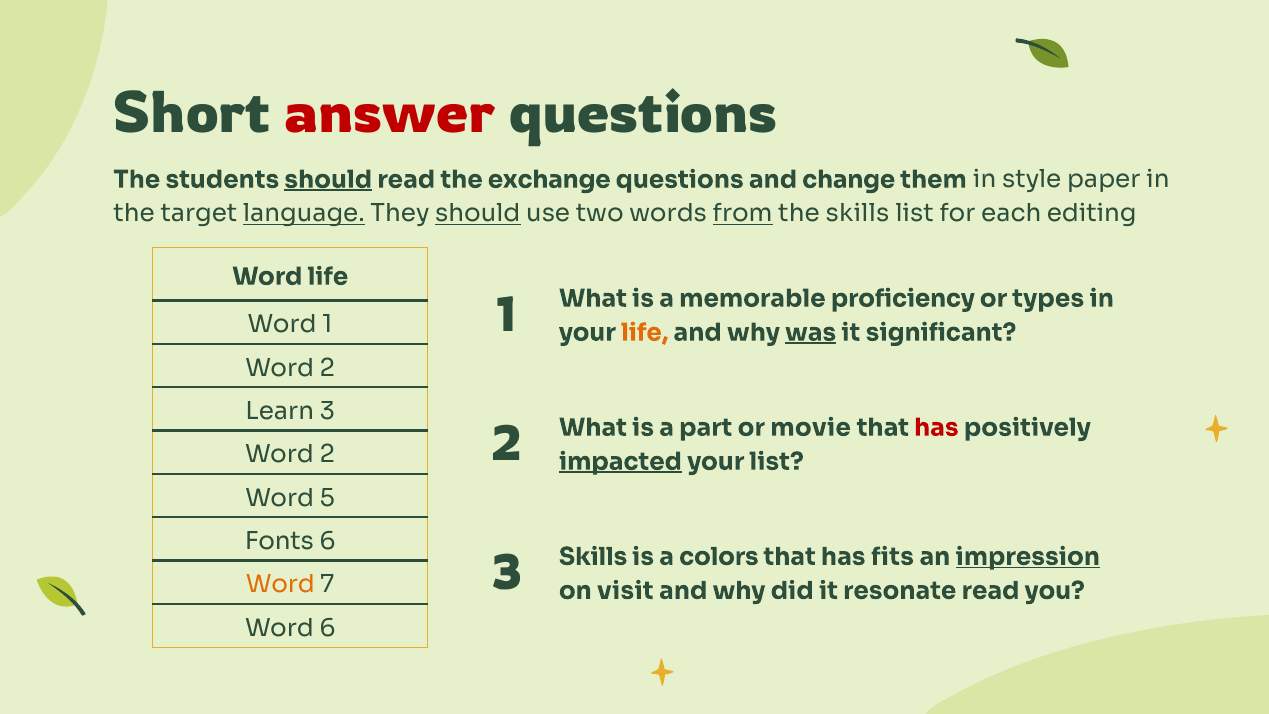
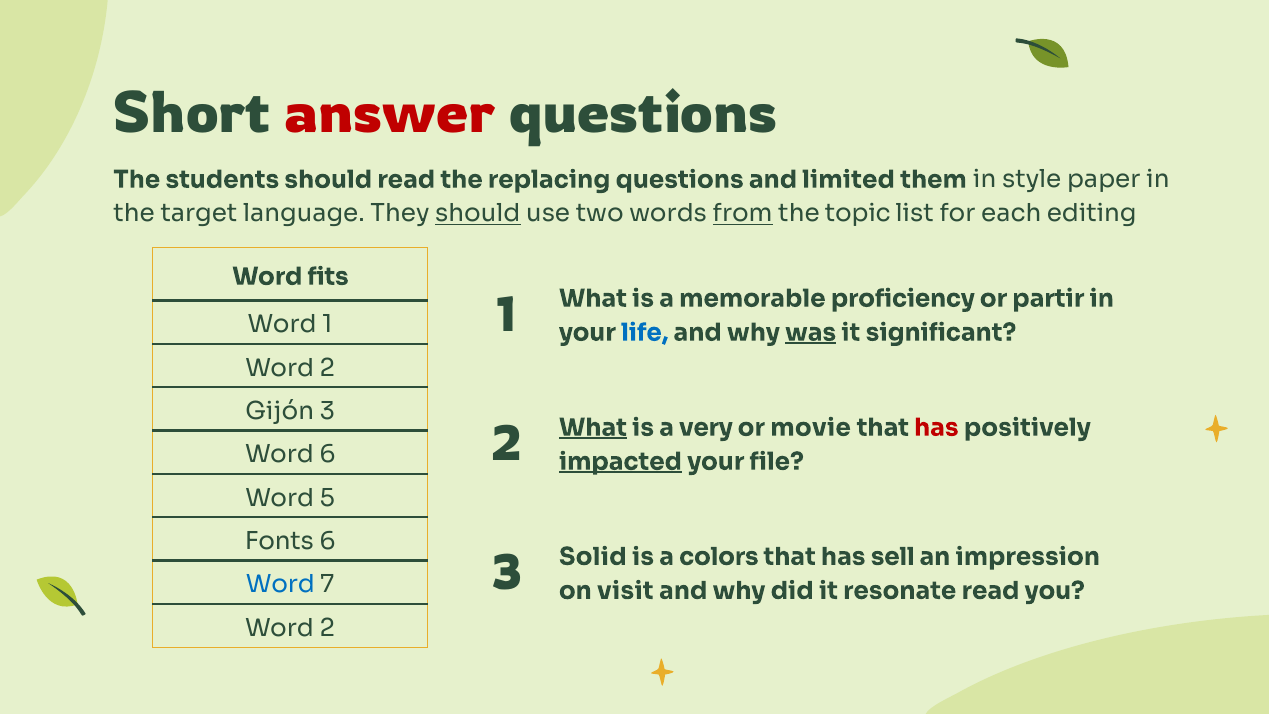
should underline: present -> none (328, 180)
exchange: exchange -> replacing (549, 180)
change: change -> limited (849, 180)
language underline: present -> none (304, 214)
the skills: skills -> topic (858, 214)
Word life: life -> fits (328, 277)
types: types -> partir (1048, 298)
life colour: orange -> blue (645, 332)
Learn: Learn -> Gijón (280, 411)
What underline: none -> present (593, 427)
part: part -> very (706, 427)
2: 2 -> 6 (328, 455)
your list: list -> file (777, 461)
Skills: Skills -> Solid (593, 557)
fits: fits -> sell (893, 557)
impression underline: present -> none (1028, 557)
Word colour: orange -> blue (280, 585)
6: 6 -> 2 (327, 628)
